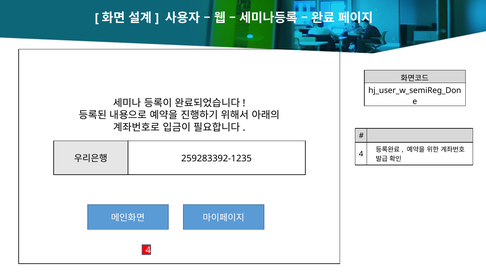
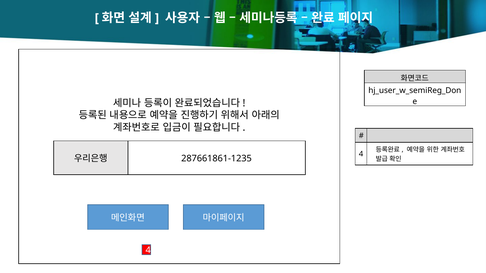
259283392-1235: 259283392-1235 -> 287661861-1235 (217, 159)
